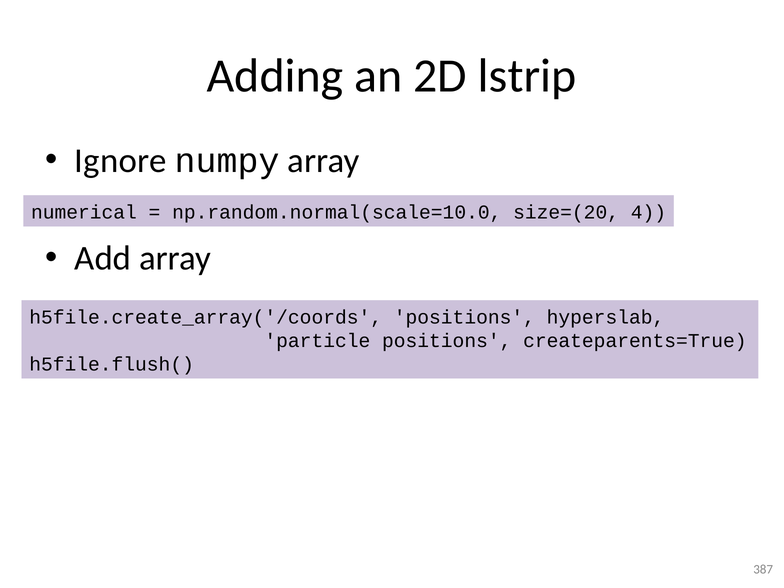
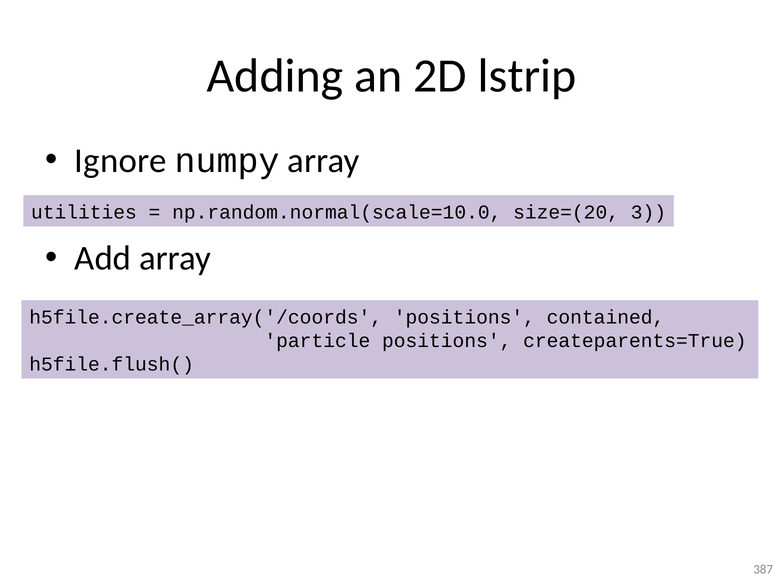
numerical: numerical -> utilities (84, 212)
4: 4 -> 3 (648, 212)
hyperslab: hyperslab -> contained (606, 317)
